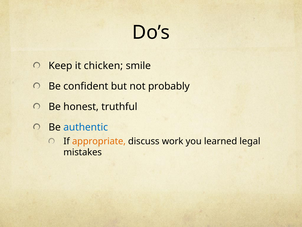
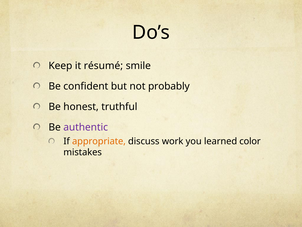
chicken: chicken -> résumé (103, 66)
authentic colour: blue -> purple (86, 127)
legal: legal -> color (250, 141)
